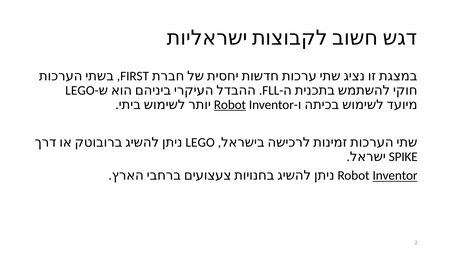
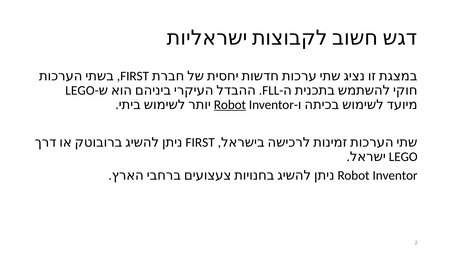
LEGO: LEGO -> FIRST (200, 143)
SPIKE: SPIKE -> LEGO (403, 157)
Inventor underline: present -> none (395, 176)
